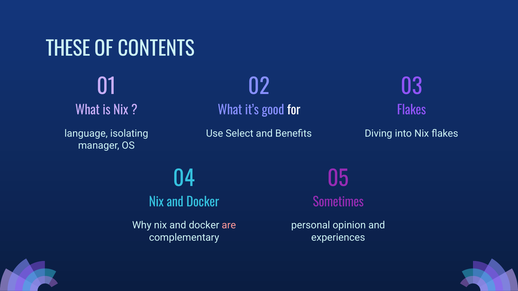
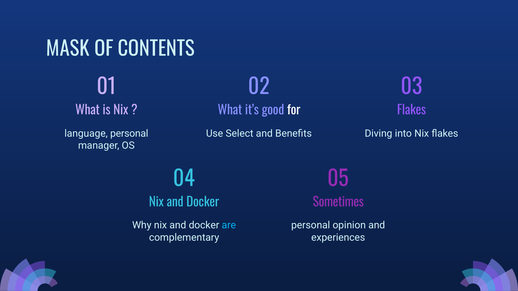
THESE: THESE -> MASK (68, 49)
language isolating: isolating -> personal (129, 134)
are colour: pink -> light blue (229, 226)
